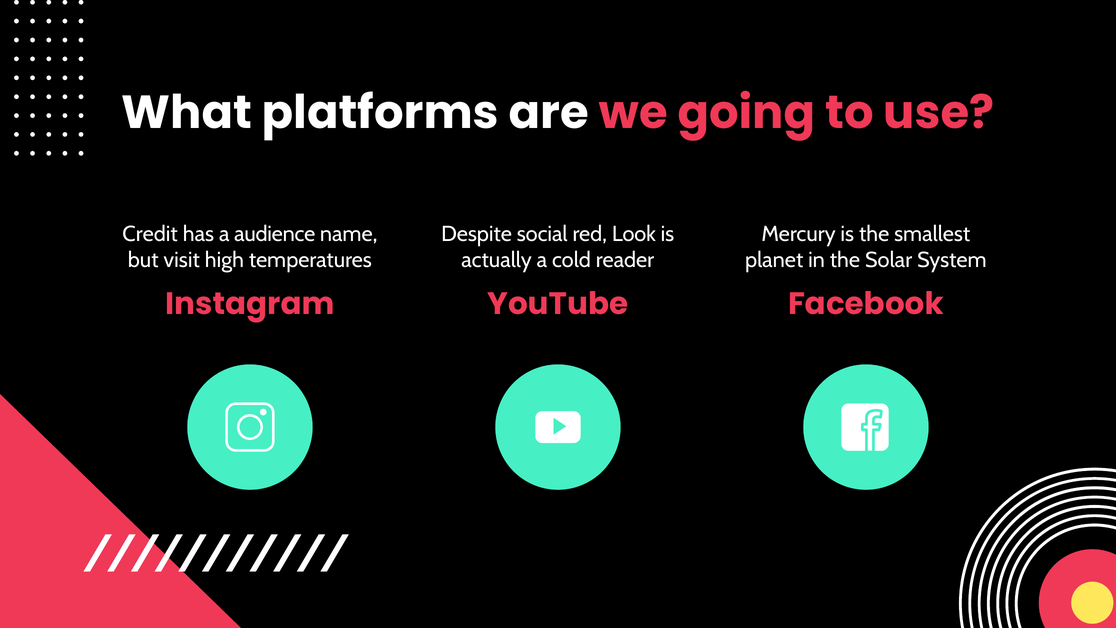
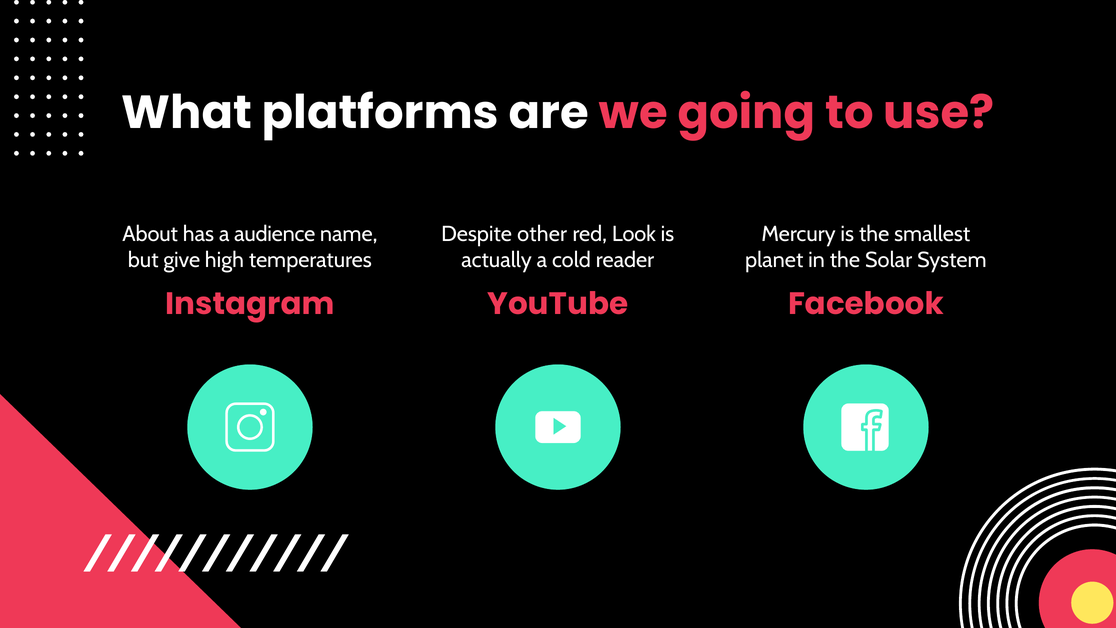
Credit: Credit -> About (150, 234)
social: social -> other (542, 234)
visit: visit -> give (182, 260)
